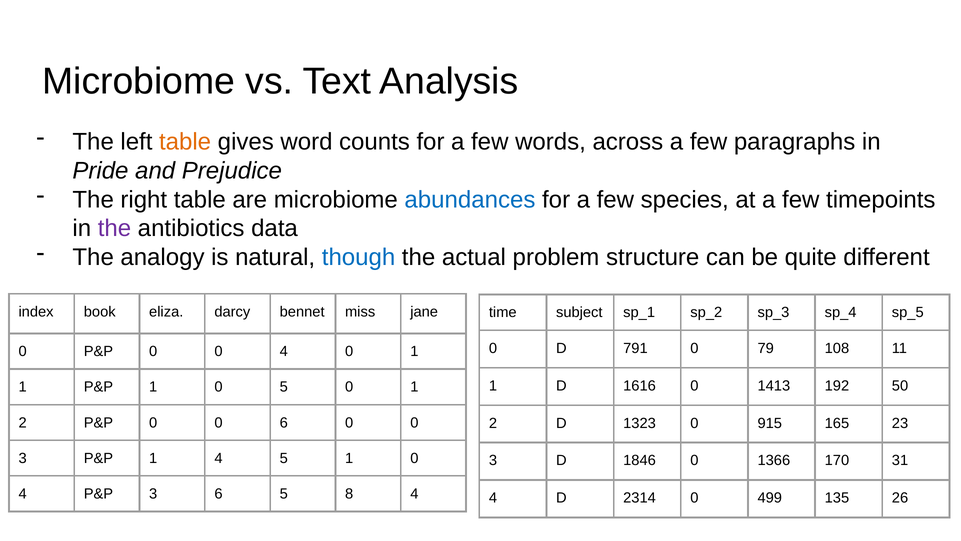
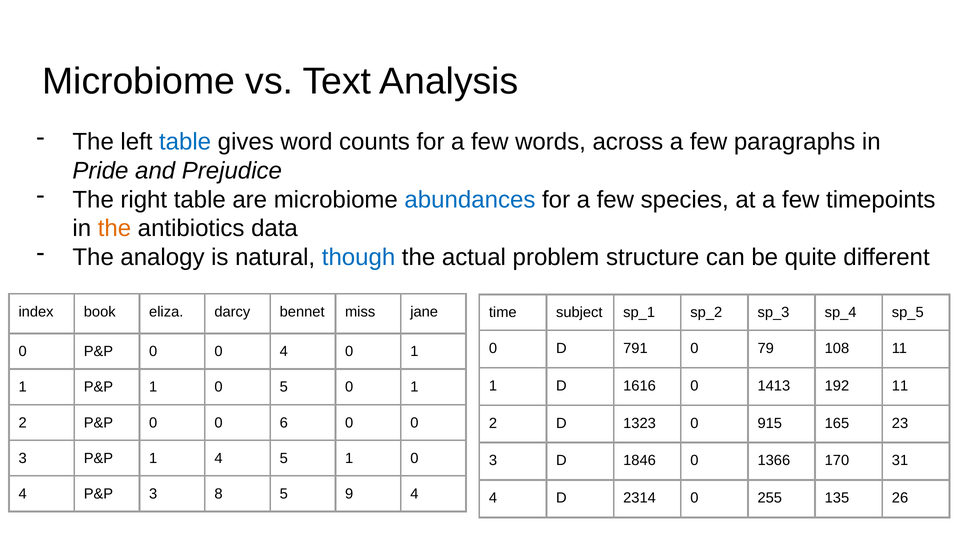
table colour: orange -> blue (185, 142)
the colour: purple -> orange (114, 228)
192 50: 50 -> 11 (900, 385)
3 6: 6 -> 8 (218, 493)
8: 8 -> 9 (349, 493)
499: 499 -> 255 (770, 498)
